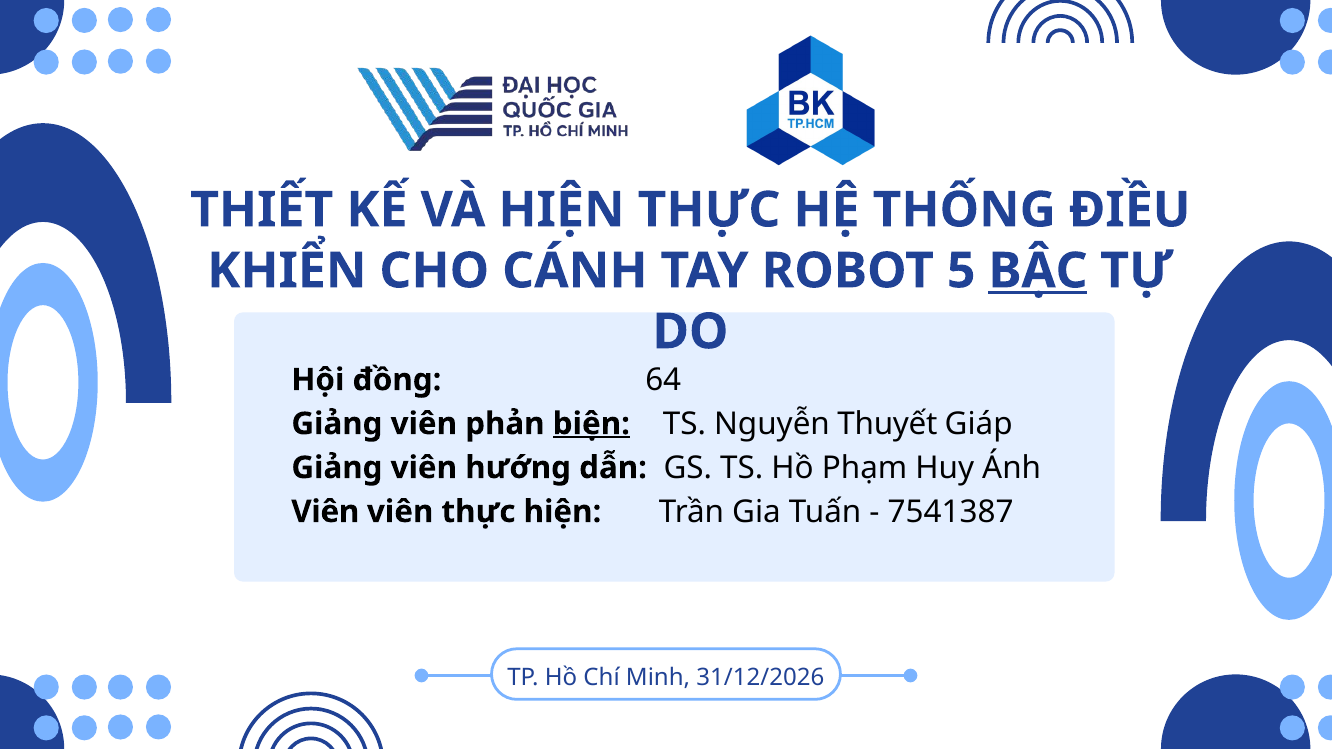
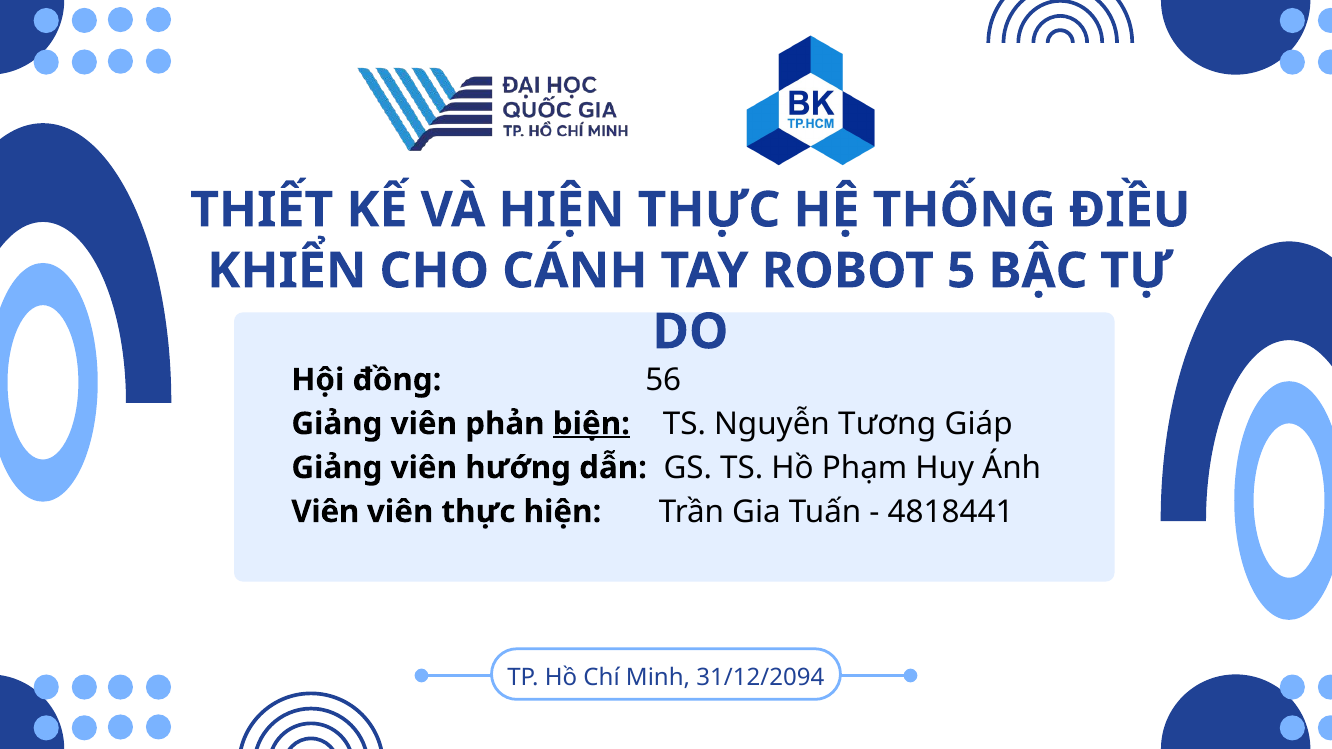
BẬC underline: present -> none (1038, 271)
64: 64 -> 56 (663, 380)
Thuyết: Thuyết -> Tương (887, 424)
7541387: 7541387 -> 4818441 (951, 512)
31/12/2026: 31/12/2026 -> 31/12/2094 (760, 678)
